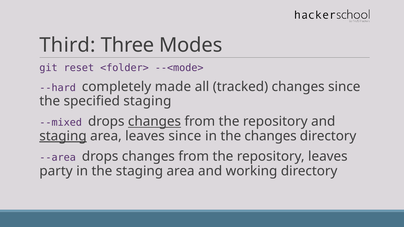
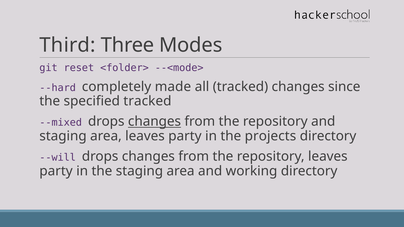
specified staging: staging -> tracked (147, 101)
staging underline: present -> none (63, 136)
area leaves since: since -> party (185, 136)
the changes: changes -> projects (270, 136)
--area: --area -> --will (58, 158)
